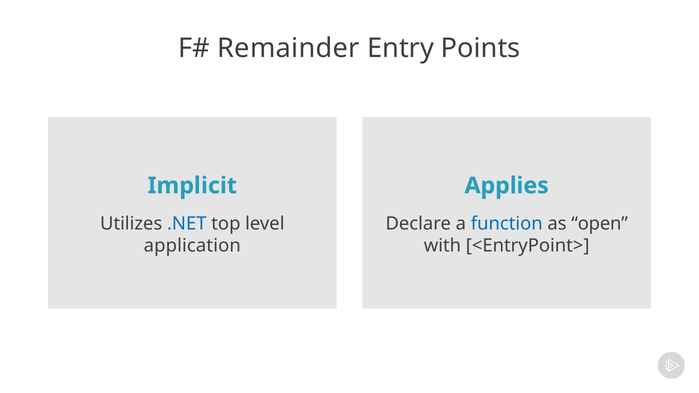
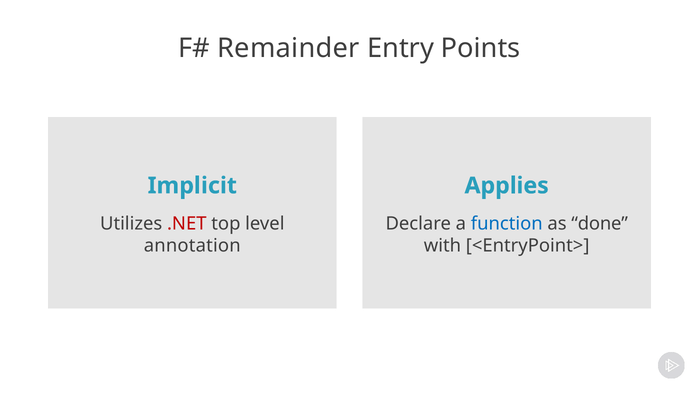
.NET colour: blue -> red (187, 224)
open: open -> done (600, 224)
application: application -> annotation (192, 246)
